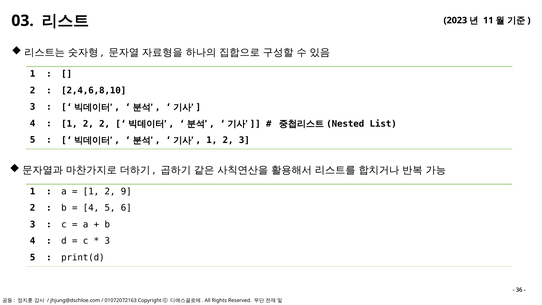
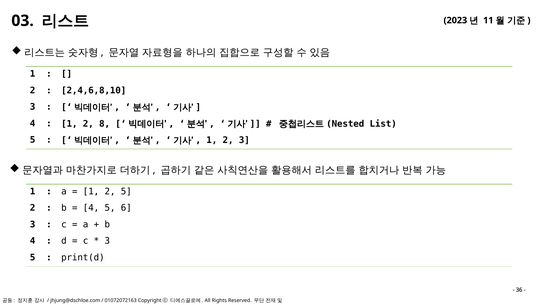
2 2: 2 -> 8 (105, 124)
2 9: 9 -> 5 (126, 191)
